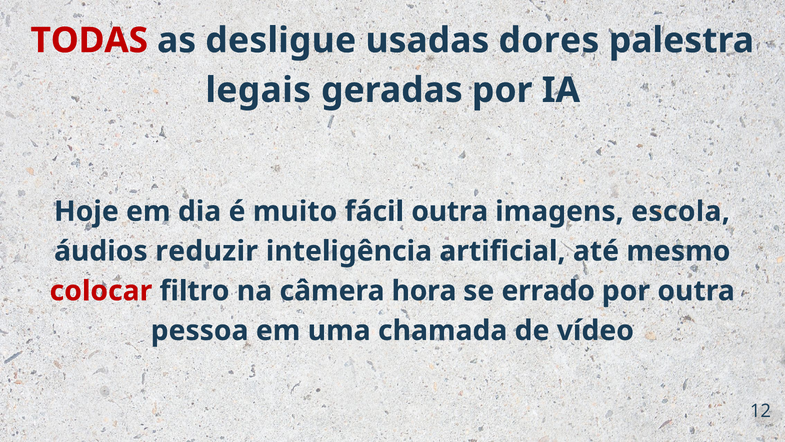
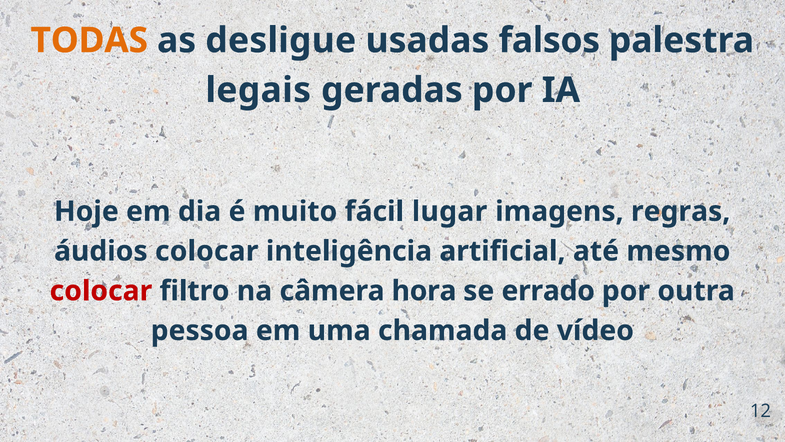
TODAS colour: red -> orange (89, 40)
dores: dores -> falsos (549, 40)
fácil outra: outra -> lugar (449, 211)
escola: escola -> regras (681, 211)
áudios reduzir: reduzir -> colocar (207, 251)
